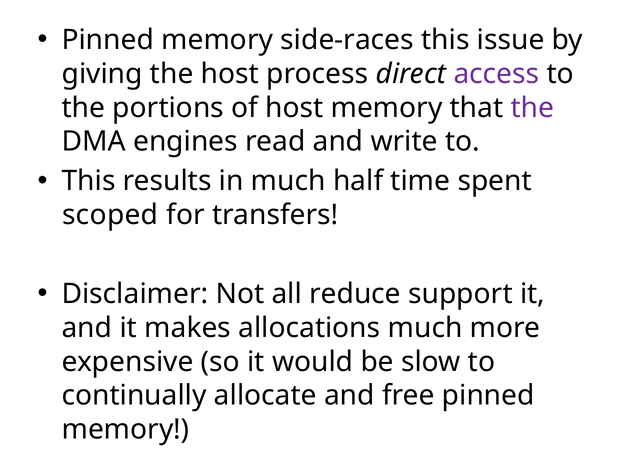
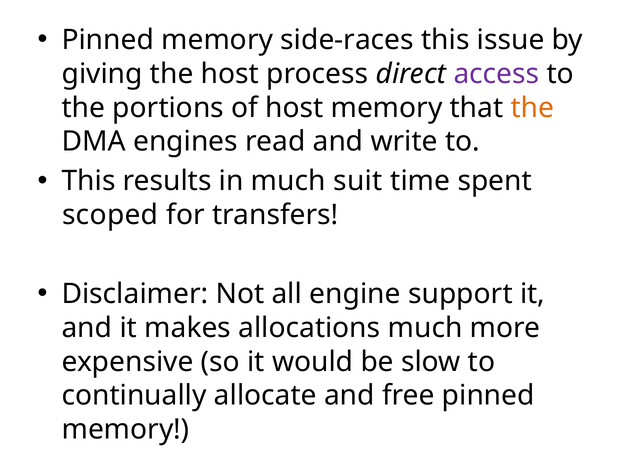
the colour: purple -> orange (532, 108)
half: half -> suit (358, 181)
reduce: reduce -> engine (355, 294)
